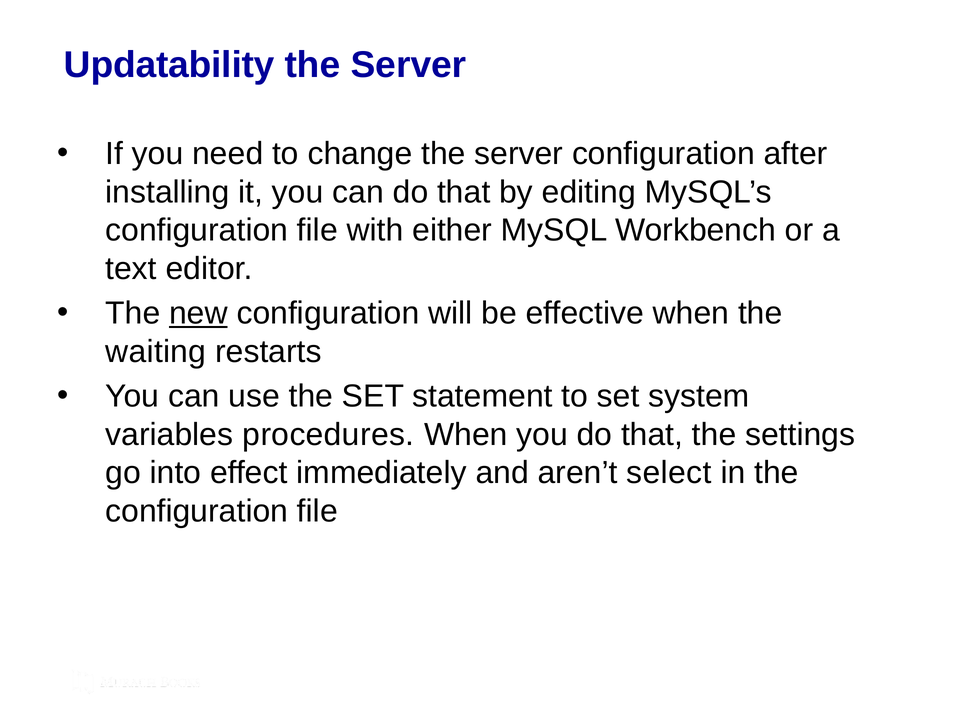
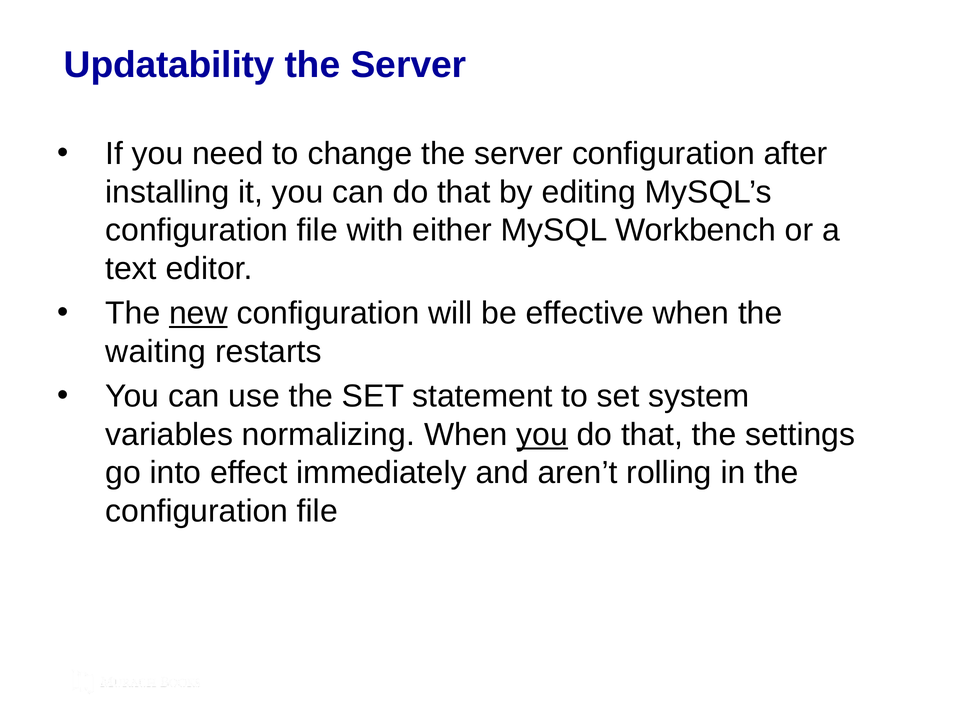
procedures: procedures -> normalizing (328, 435)
you underline: none -> present (542, 435)
select: select -> rolling (669, 473)
